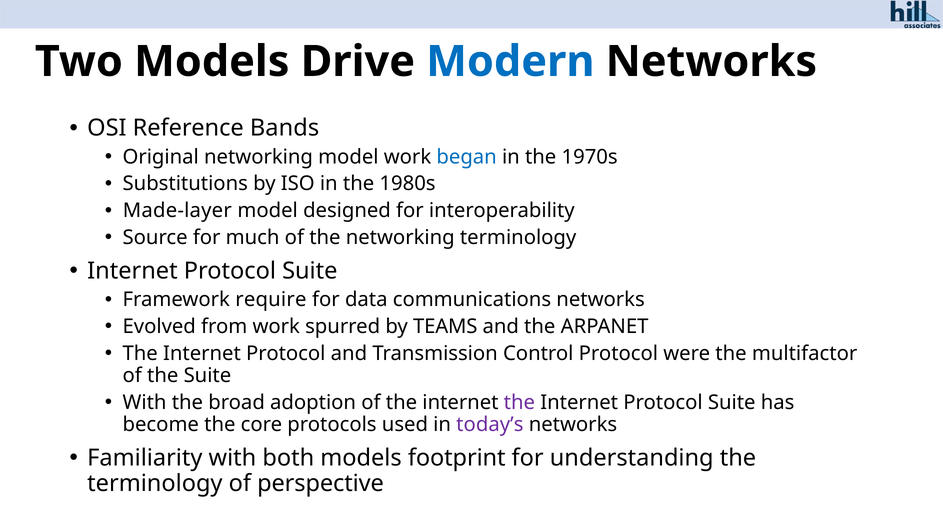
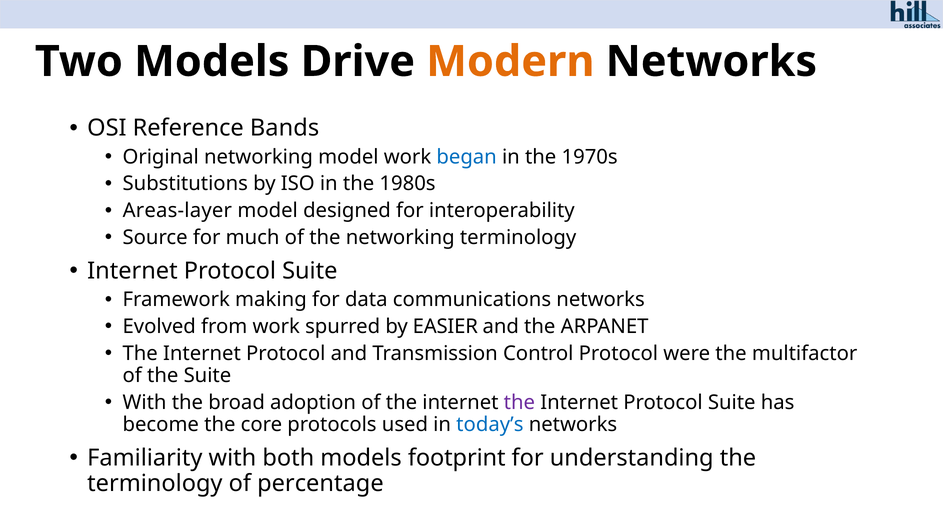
Modern colour: blue -> orange (510, 62)
Made-layer: Made-layer -> Areas-layer (177, 210)
require: require -> making (271, 299)
TEAMS: TEAMS -> EASIER (445, 326)
today’s colour: purple -> blue (490, 424)
perspective: perspective -> percentage (320, 483)
